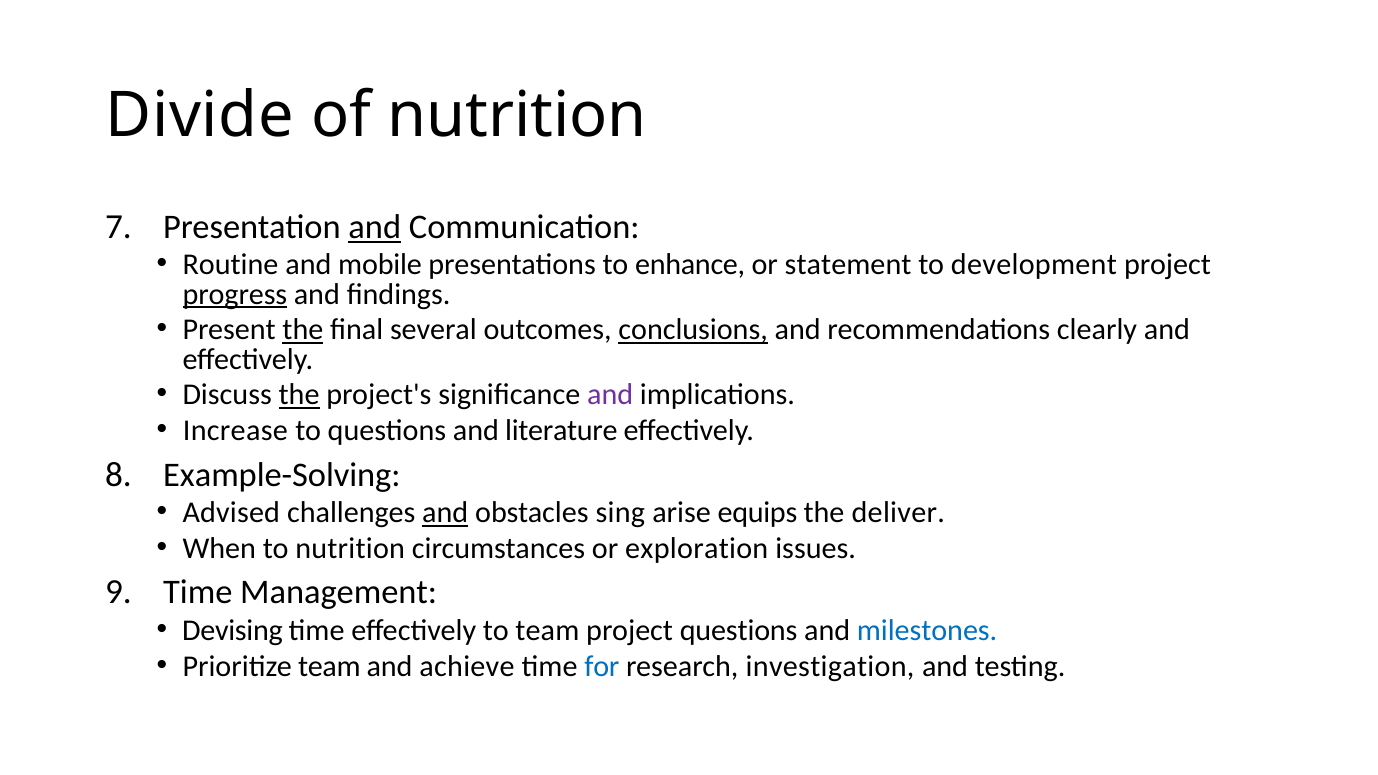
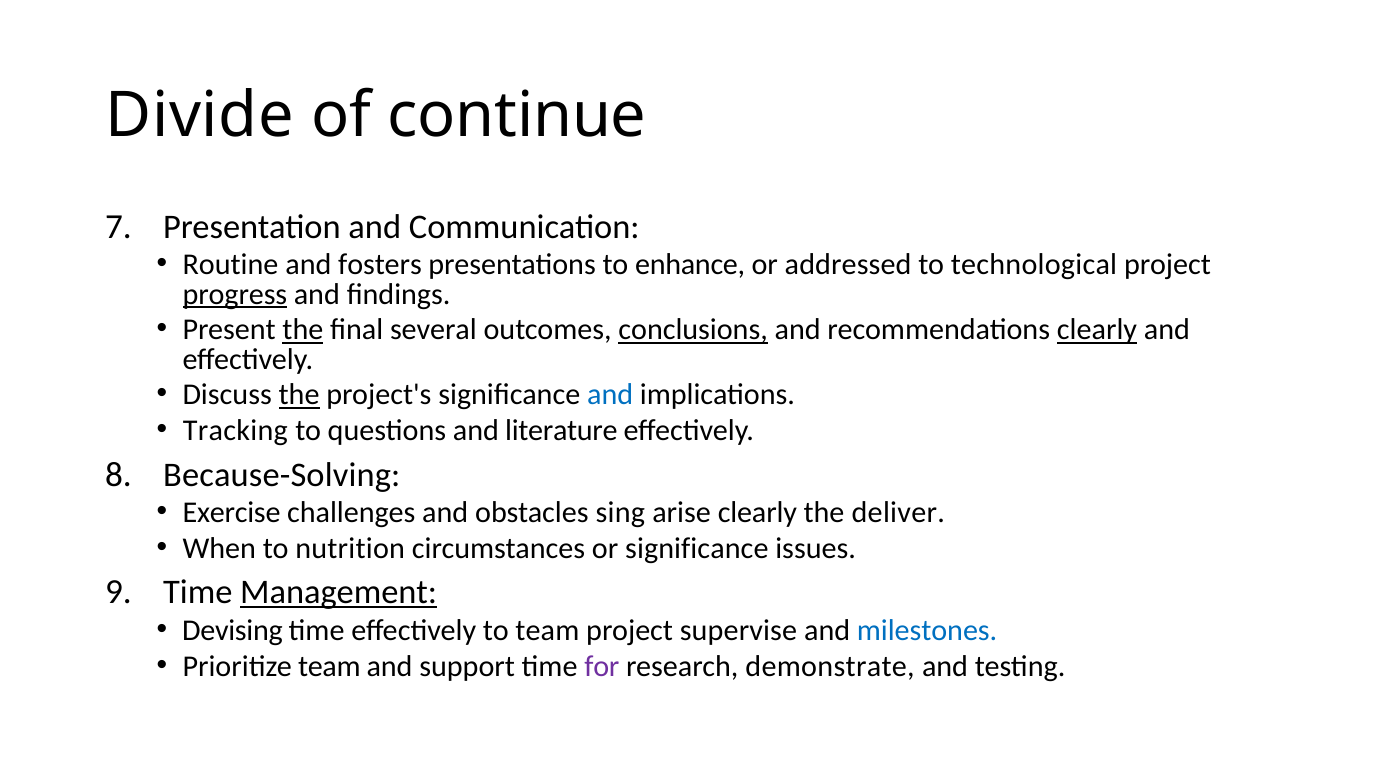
of nutrition: nutrition -> continue (517, 116)
and underline: present -> none (375, 227)
mobile: mobile -> fosters (380, 265)
statement: statement -> addressed (848, 265)
development: development -> technological (1034, 265)
clearly underline: none -> present (1097, 330)
and colour: purple -> blue (610, 395)
Increase: Increase -> Tracking (235, 431)
Example-Solving: Example-Solving -> Because-Solving (282, 475)
Advised: Advised -> Exercise (232, 513)
and underline: present -> none (445, 513)
arise equips: equips -> clearly (757, 513)
or exploration: exploration -> significance (697, 549)
Management underline: none -> present (339, 593)
project questions: questions -> supervise (738, 631)
achieve: achieve -> support (467, 666)
for colour: blue -> purple (602, 666)
investigation: investigation -> demonstrate (830, 666)
